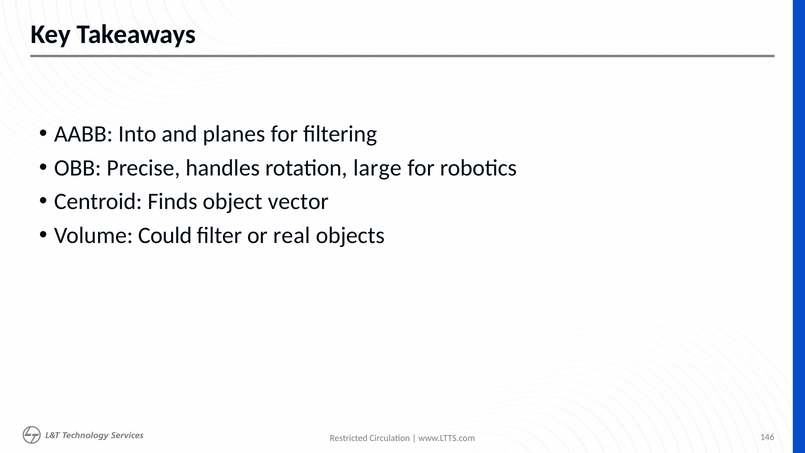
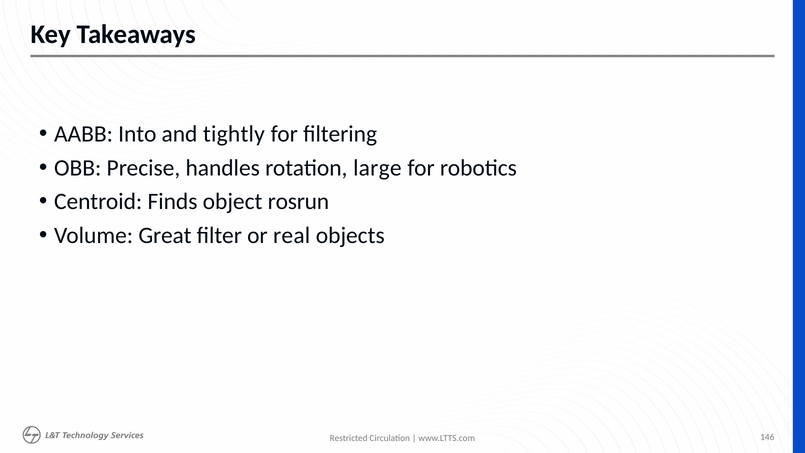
planes: planes -> tightly (234, 134)
vector: vector -> rosrun (298, 202)
Could: Could -> Great (165, 235)
